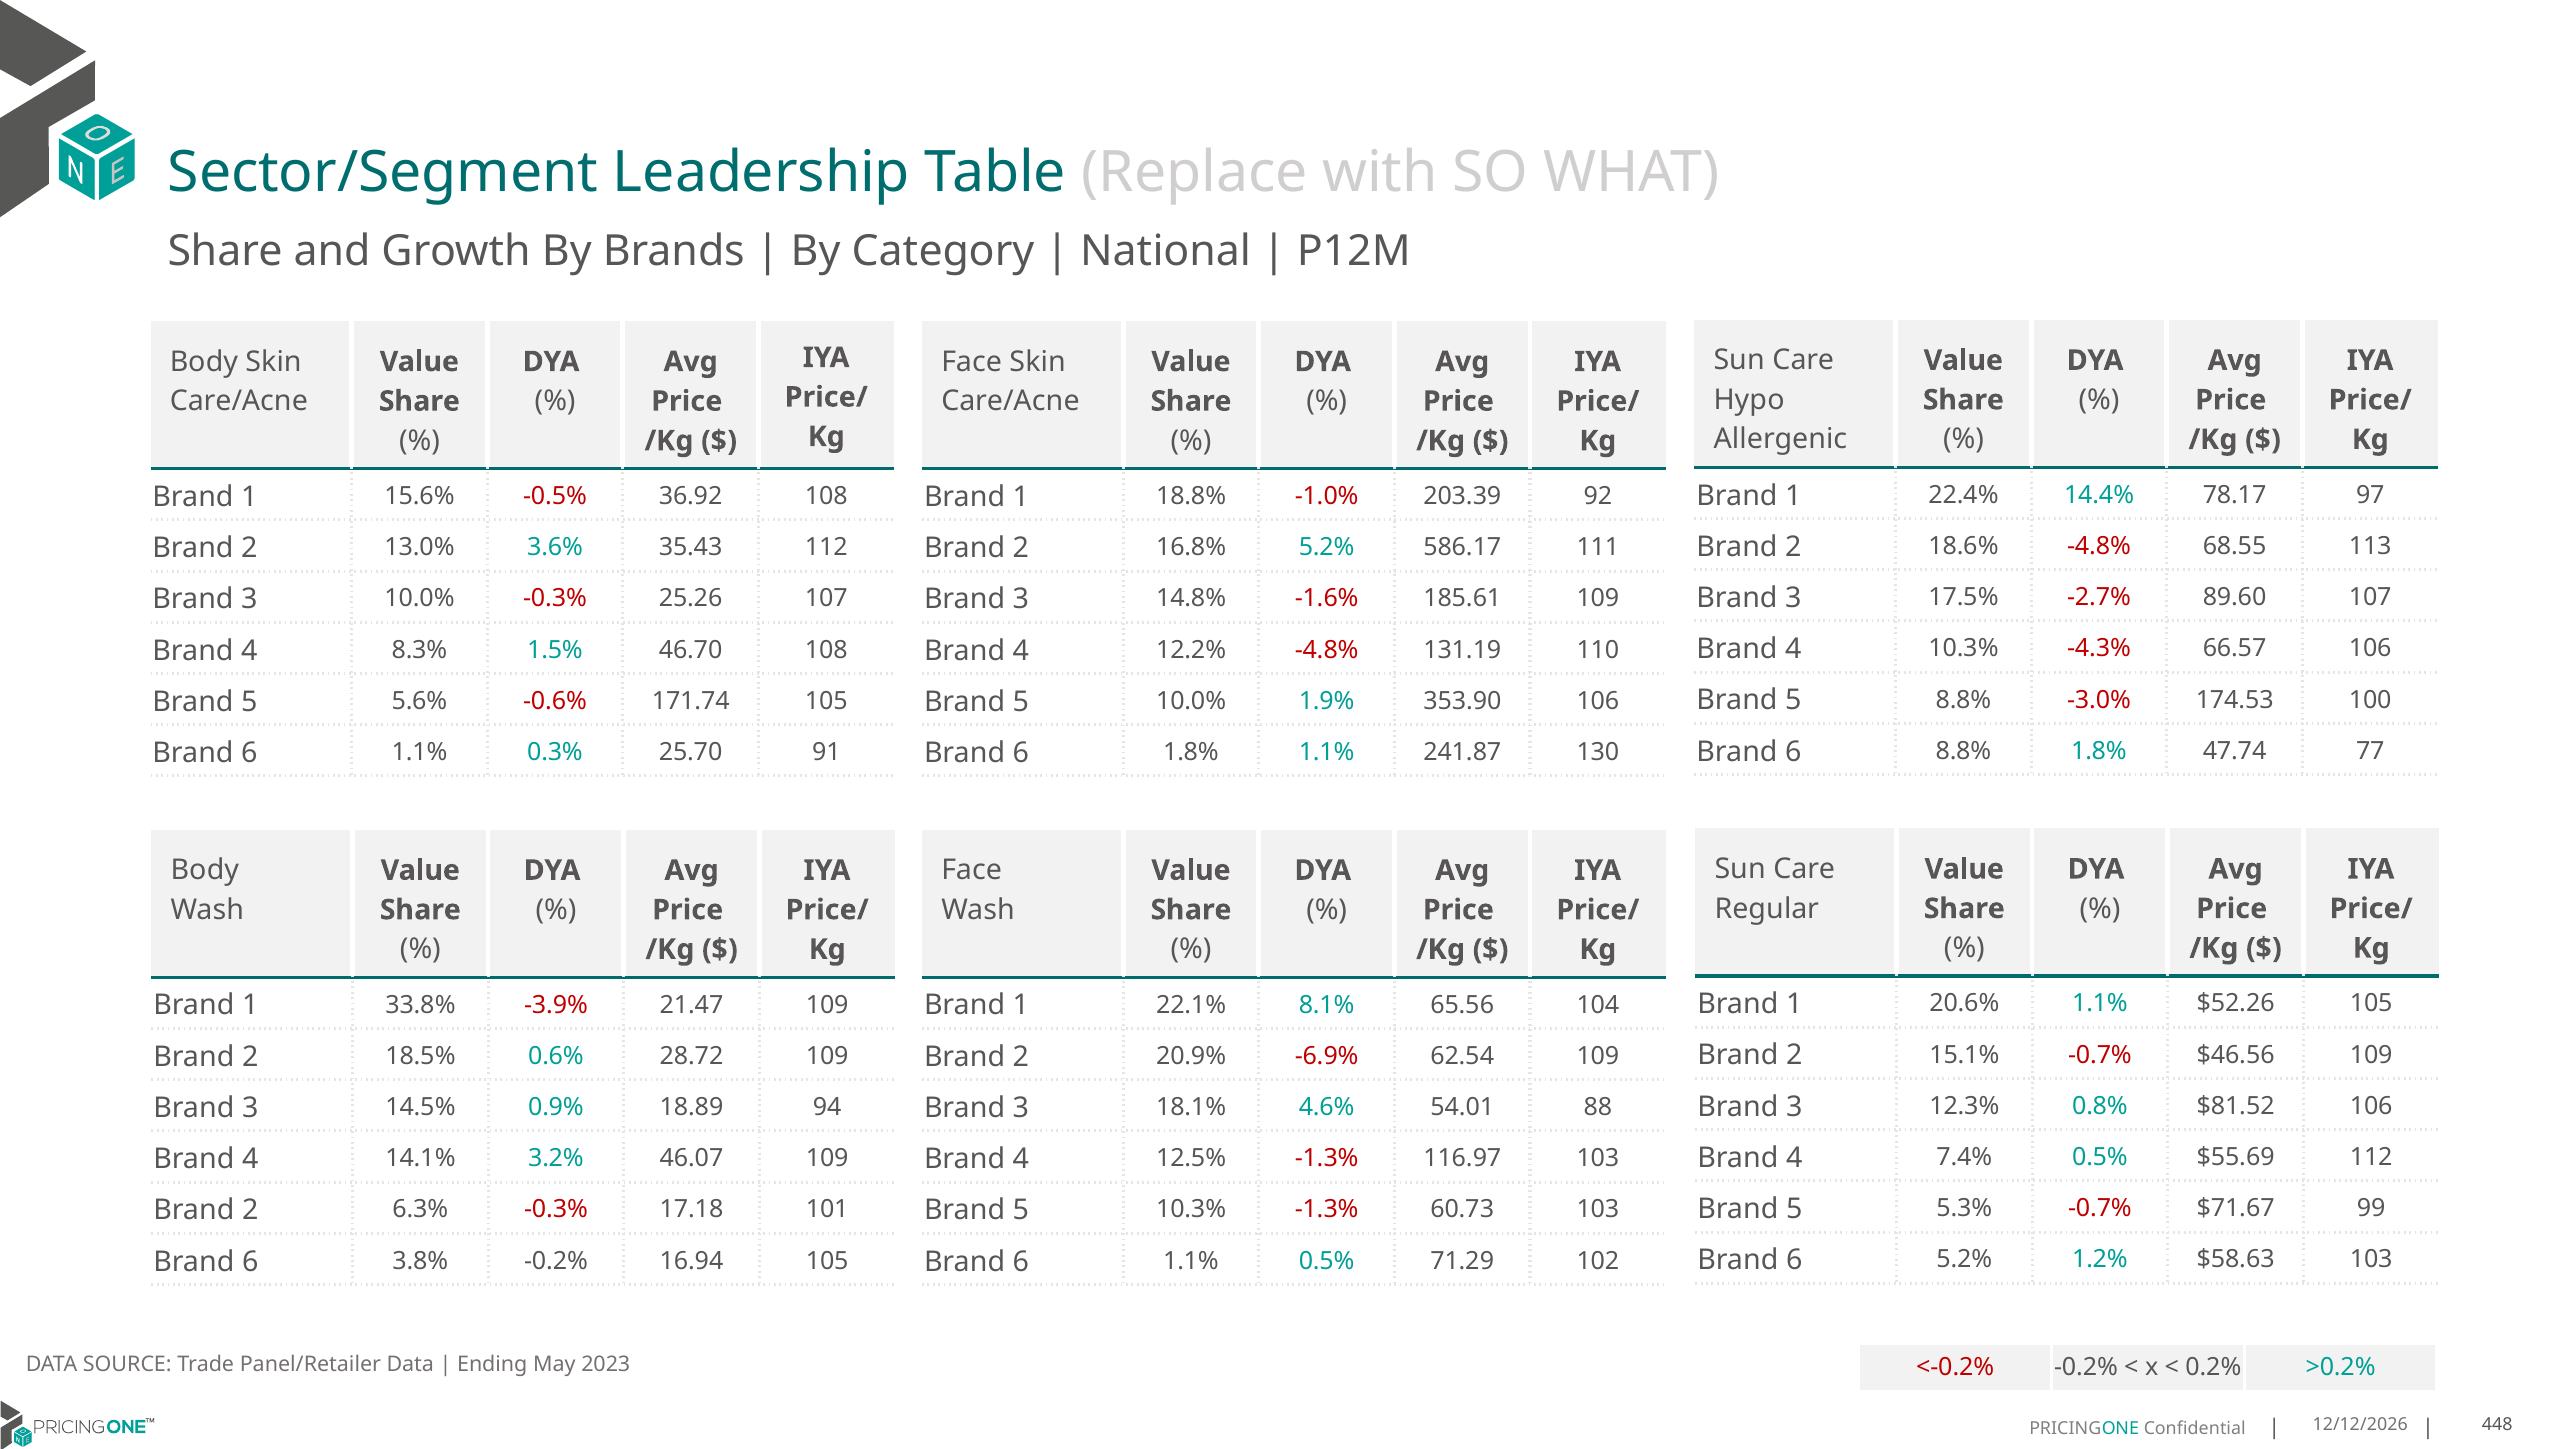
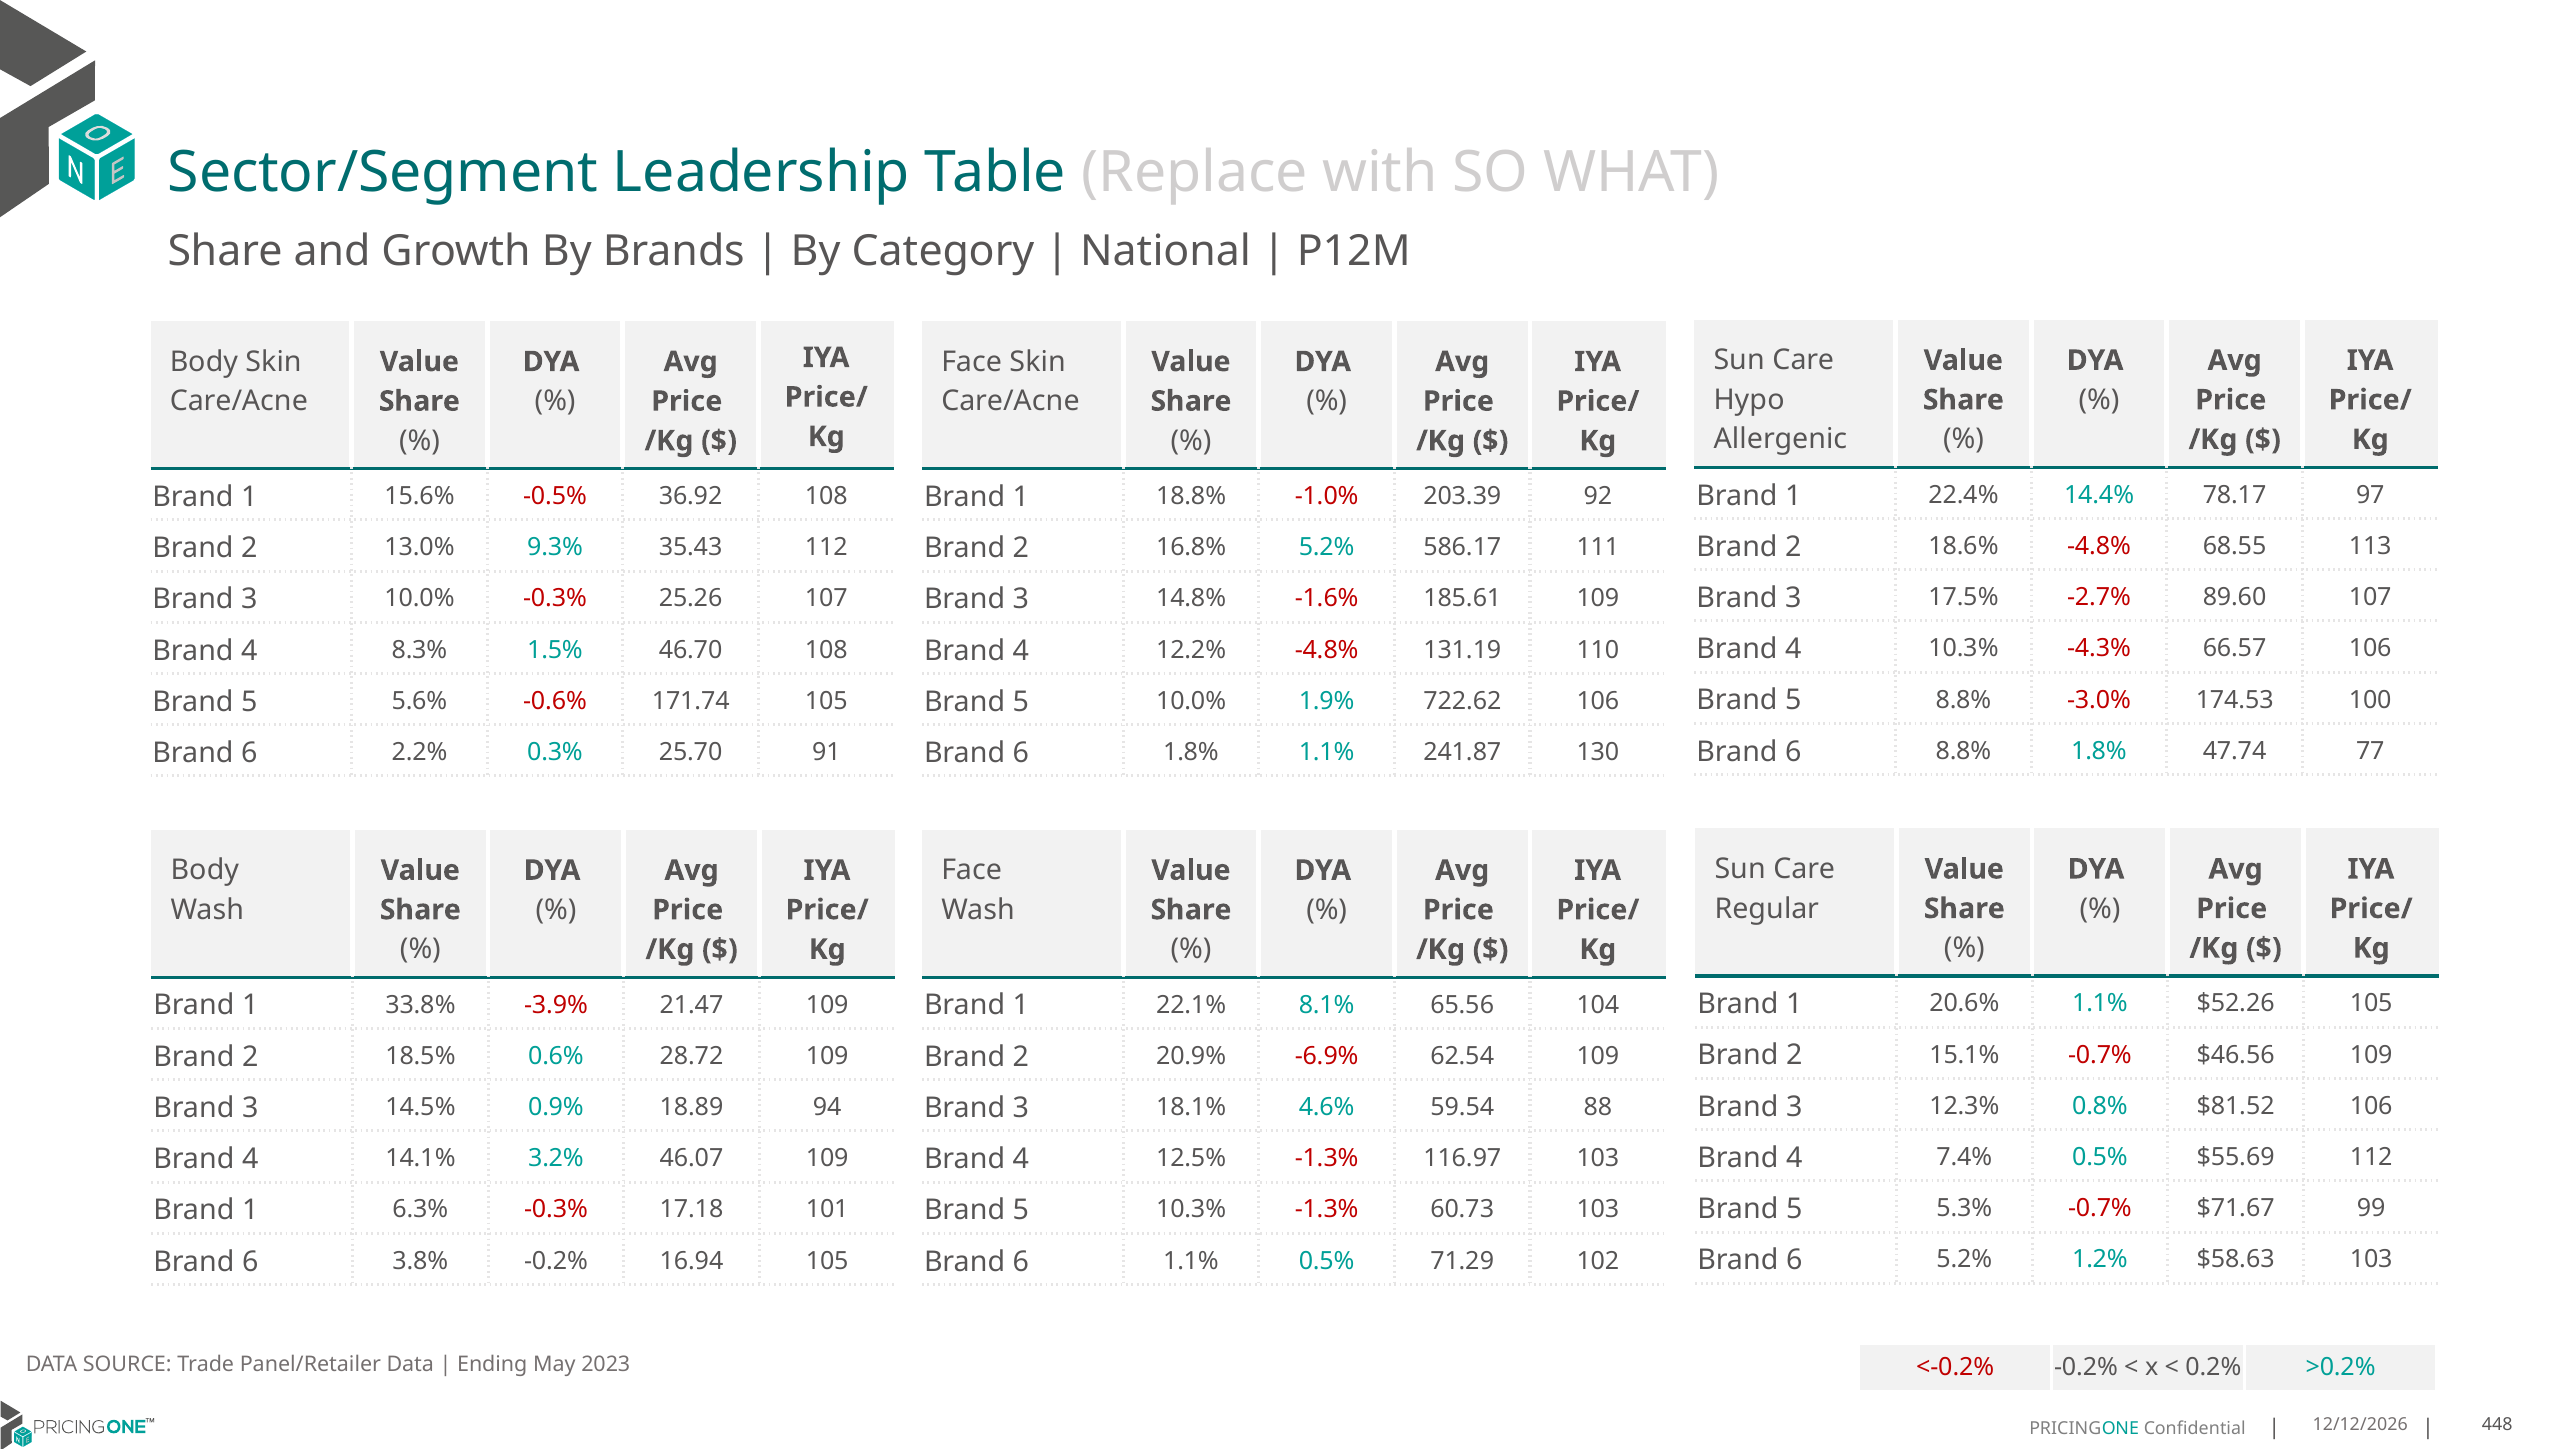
3.6%: 3.6% -> 9.3% (555, 548)
353.90: 353.90 -> 722.62 (1462, 701)
1.1%: 1.1% -> 2.2% (419, 752)
54.01: 54.01 -> 59.54 (1462, 1107)
2: 2 -> 1 (250, 1210)
